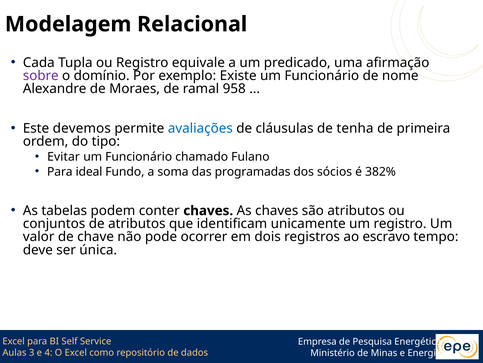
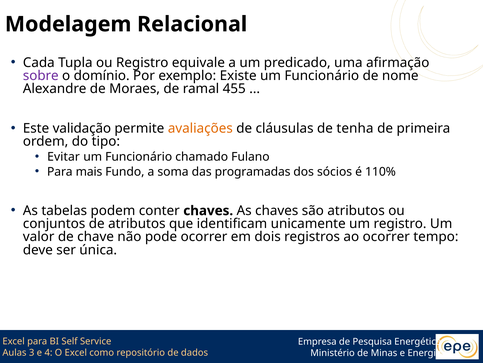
958: 958 -> 455 (234, 89)
devemos: devemos -> validação (82, 128)
avaliações colour: blue -> orange (200, 128)
ideal: ideal -> mais (89, 171)
382%: 382% -> 110% (380, 171)
ao escravo: escravo -> ocorrer (386, 236)
